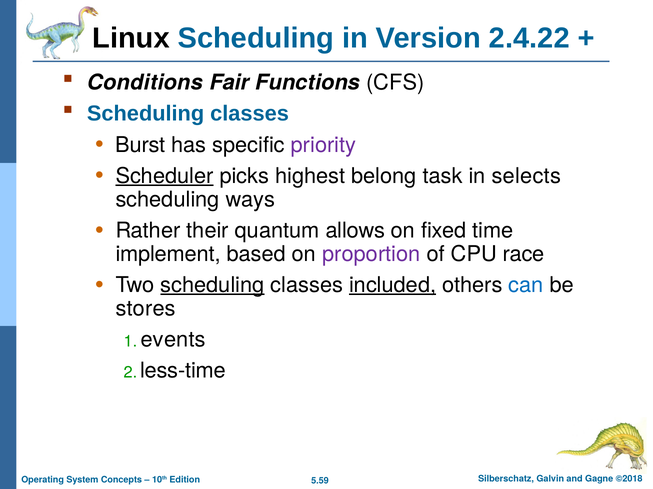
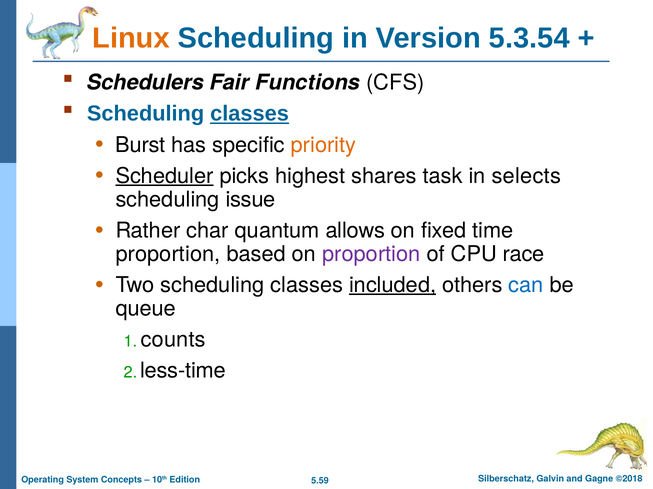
Linux colour: black -> orange (131, 38)
2.4.22: 2.4.22 -> 5.3.54 (529, 38)
Conditions: Conditions -> Schedulers (145, 83)
classes underline: none -> present (250, 114)
priority colour: purple -> orange (324, 145)
belong: belong -> shares (384, 176)
ways: ways -> issue (251, 200)
their: their -> char (208, 231)
implement: implement -> proportion (168, 254)
scheduling underline: present -> none (212, 285)
stores: stores -> queue (146, 309)
events: events -> counts (173, 340)
